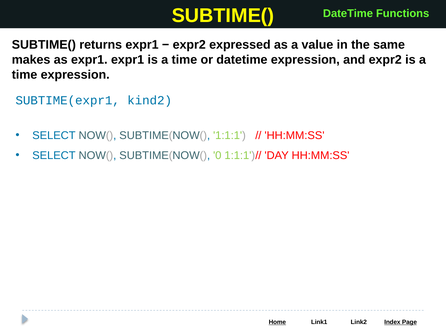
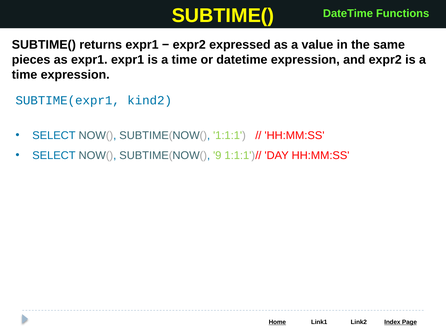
makes: makes -> pieces (31, 60)
0: 0 -> 9 (217, 155)
